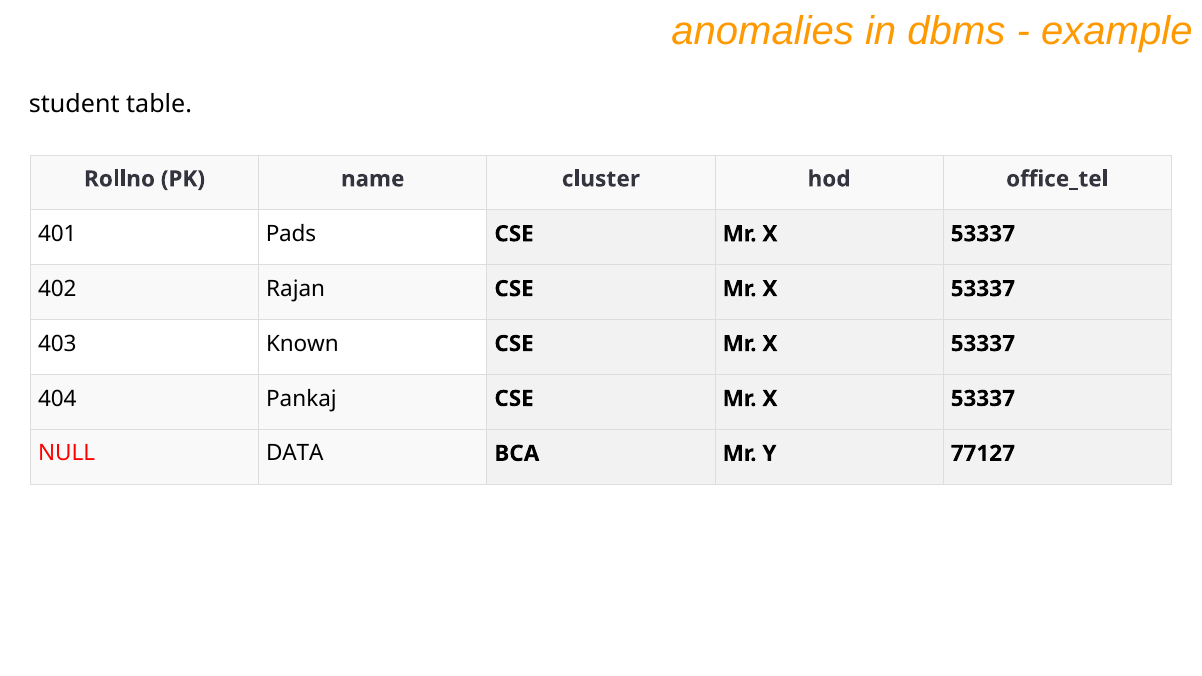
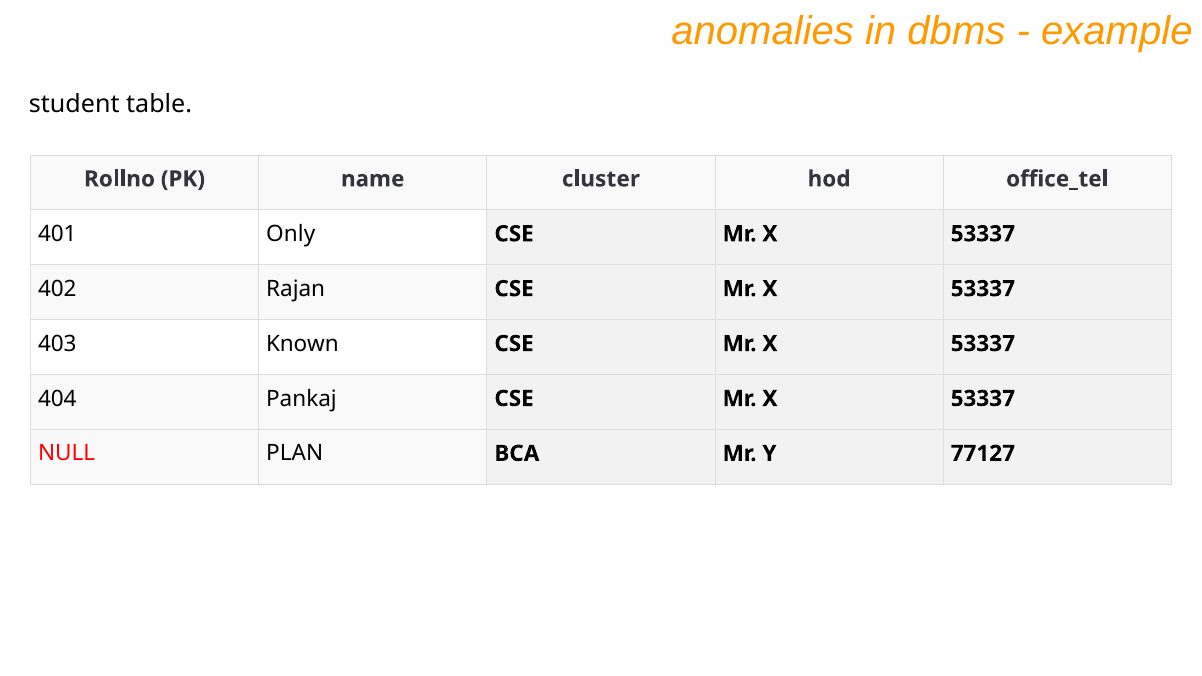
Pads: Pads -> Only (291, 234)
DATA: DATA -> PLAN (295, 454)
